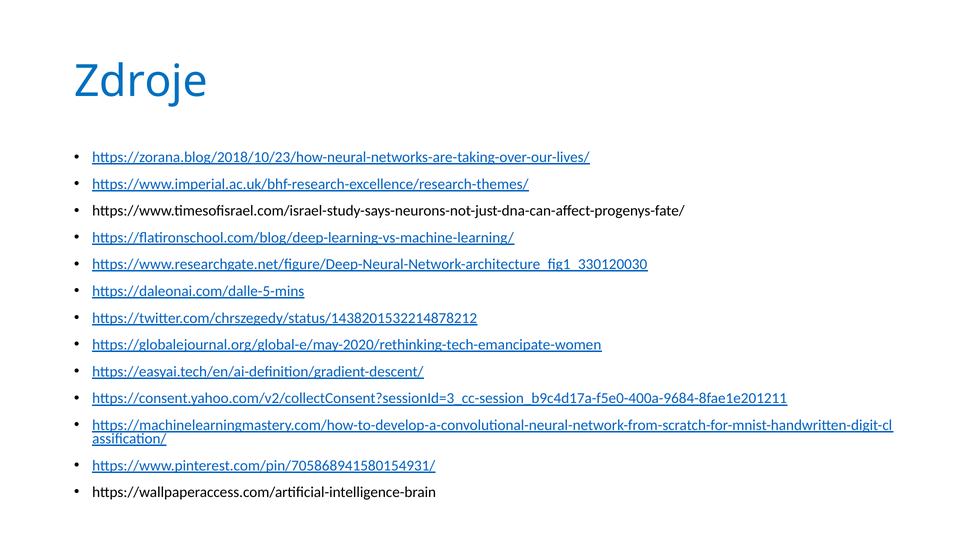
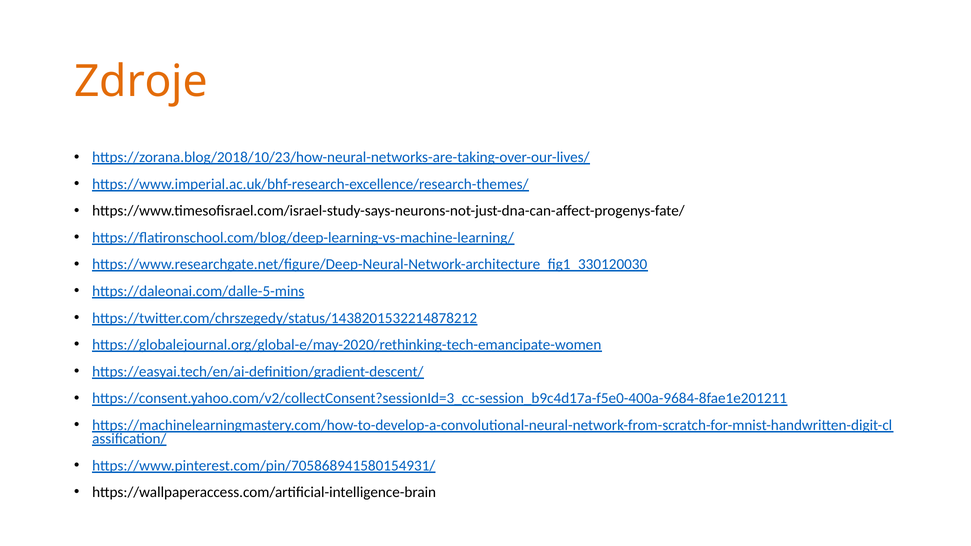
Zdroje colour: blue -> orange (141, 82)
